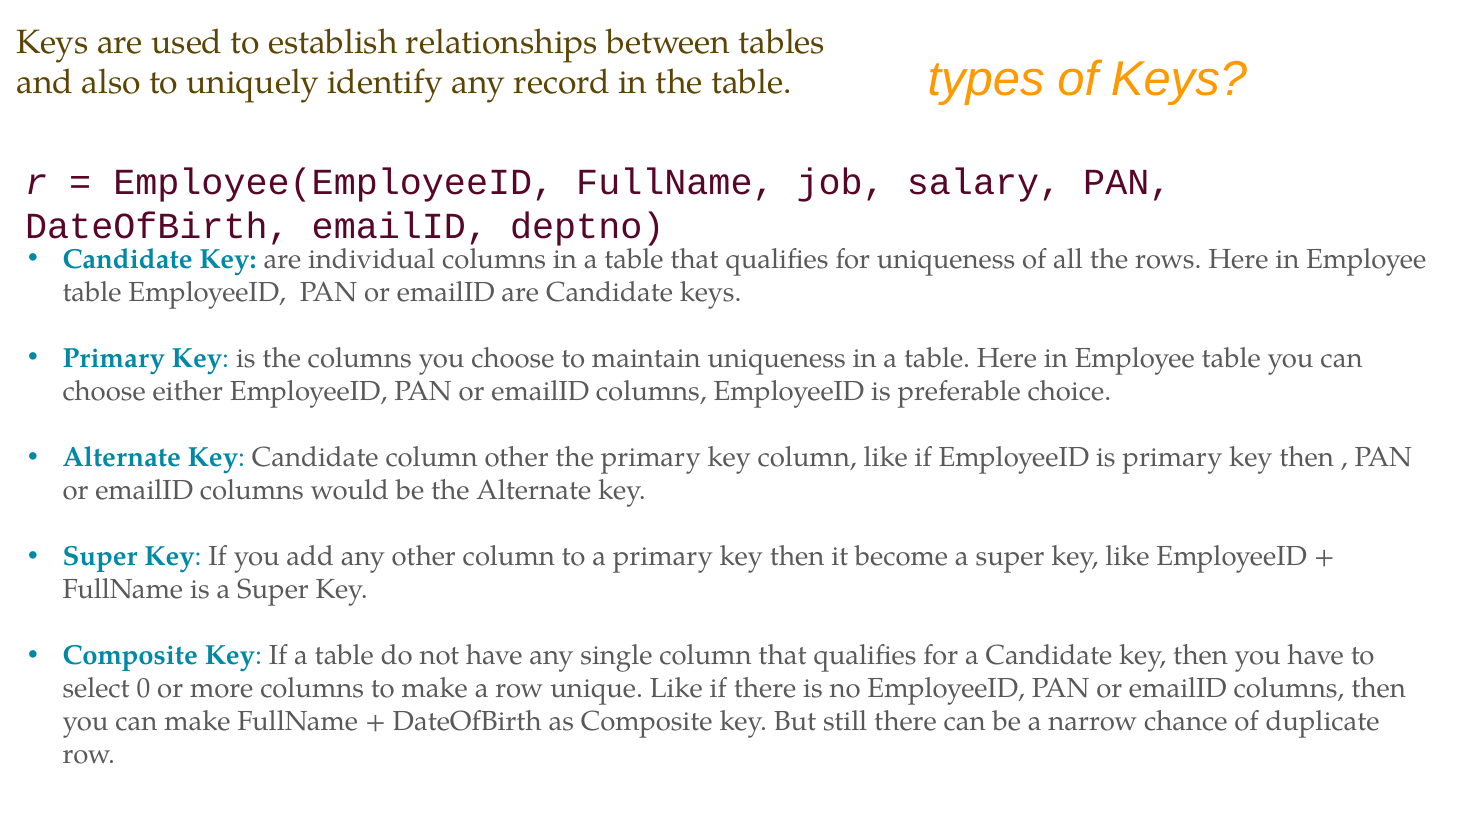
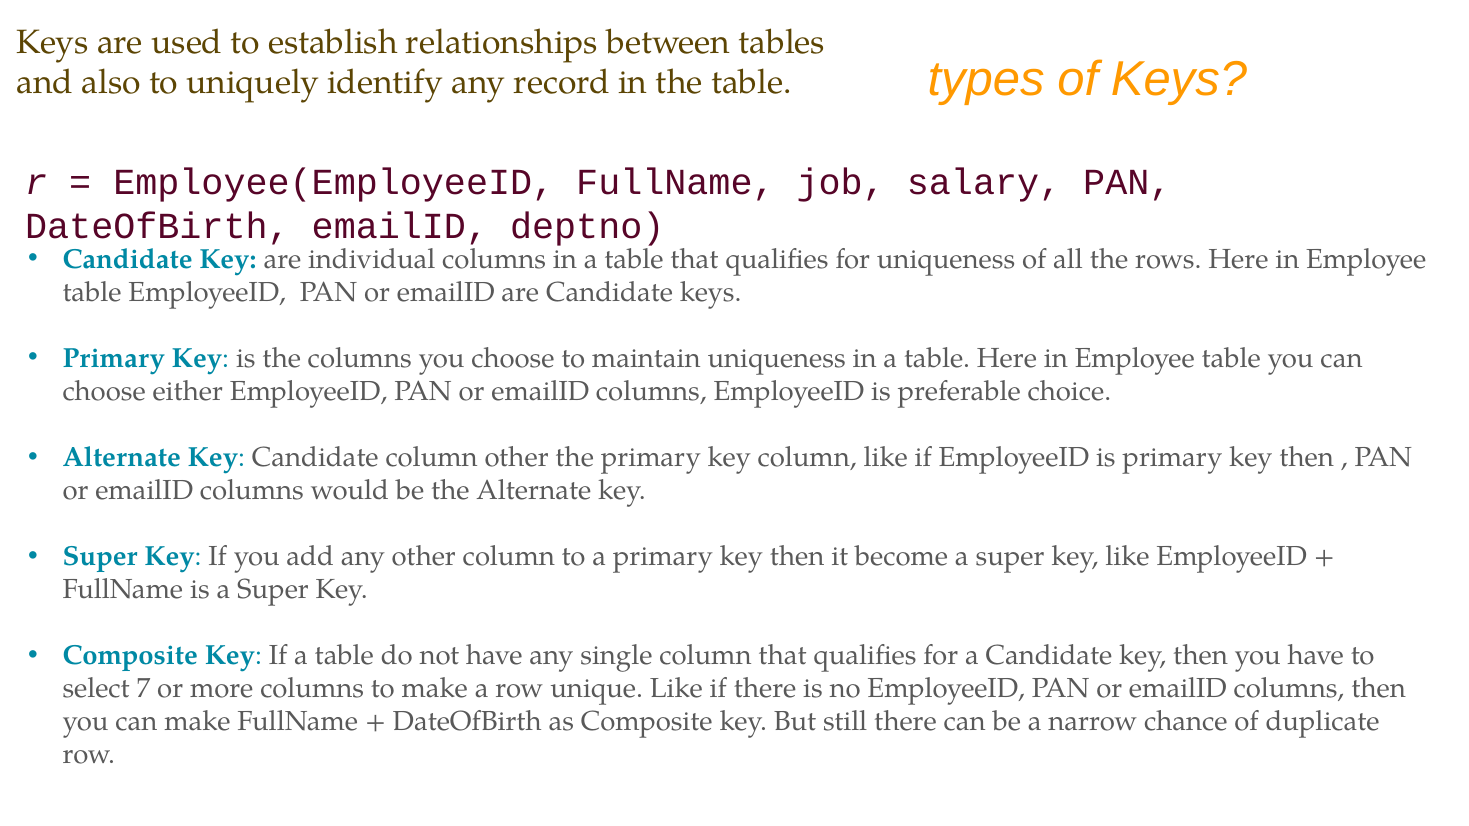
0: 0 -> 7 (143, 689)
